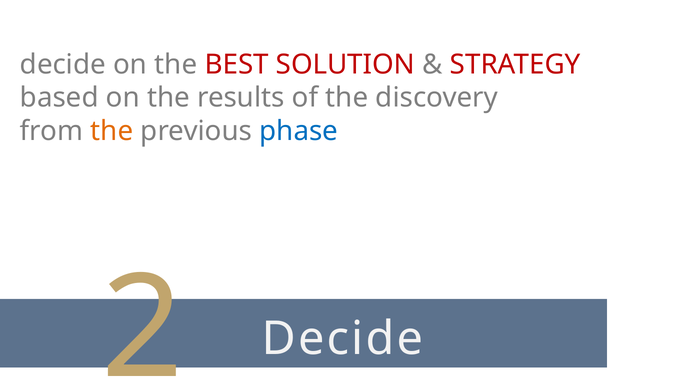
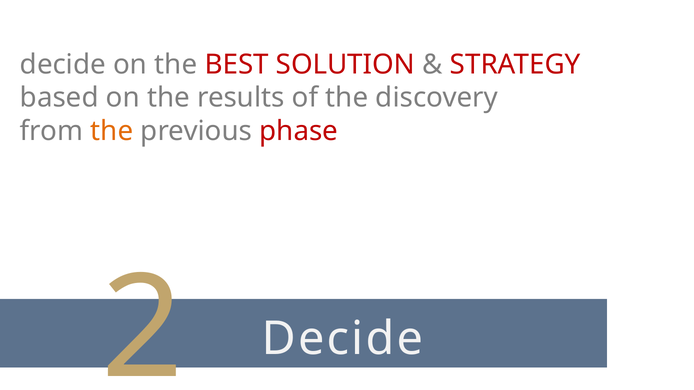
phase colour: blue -> red (299, 131)
